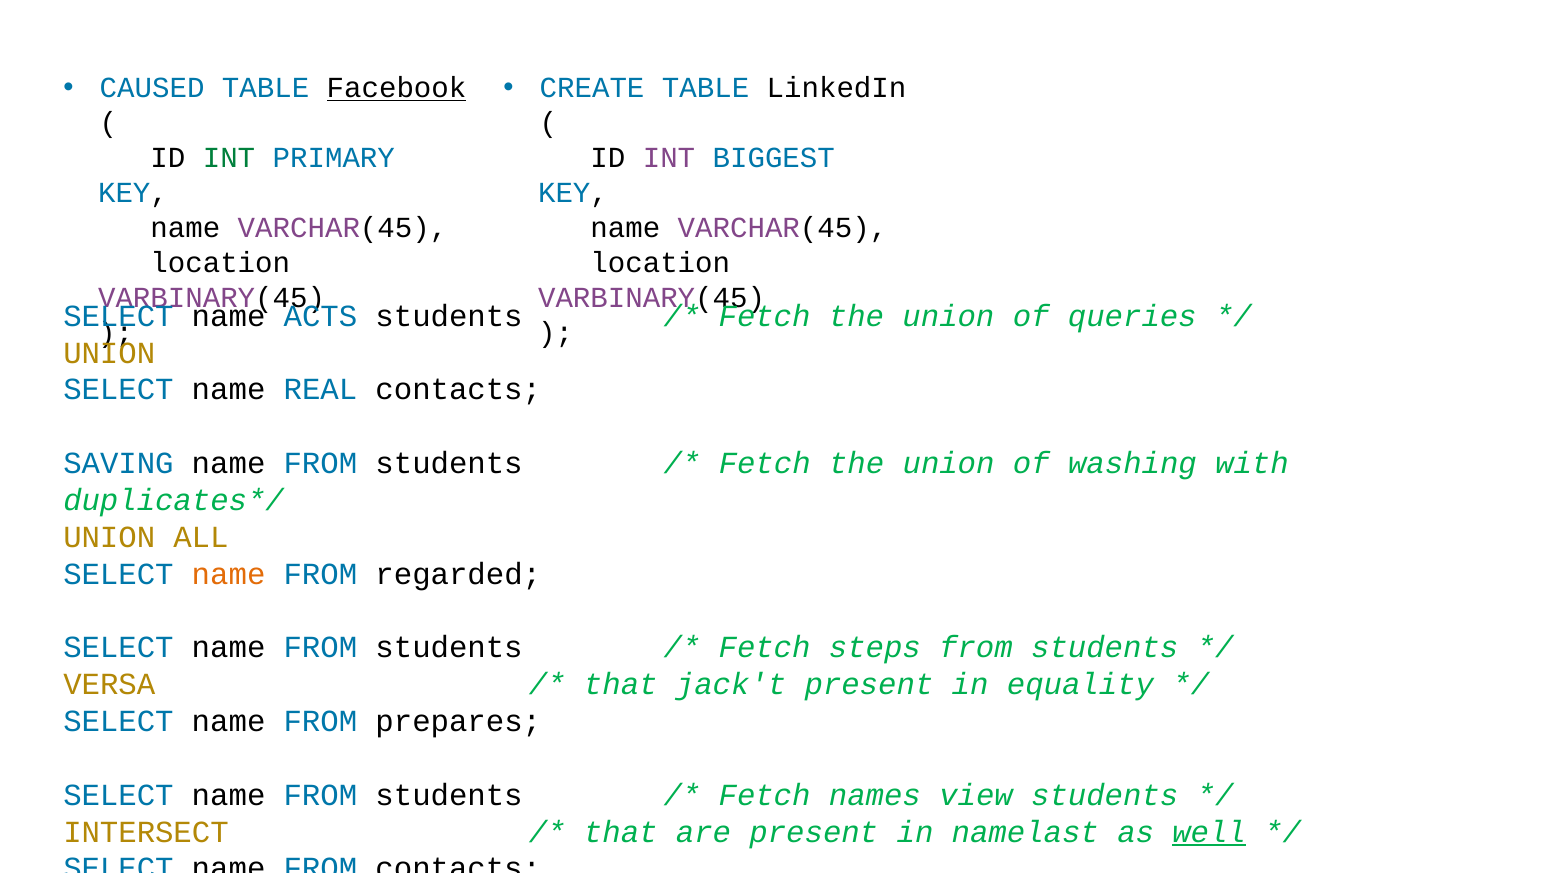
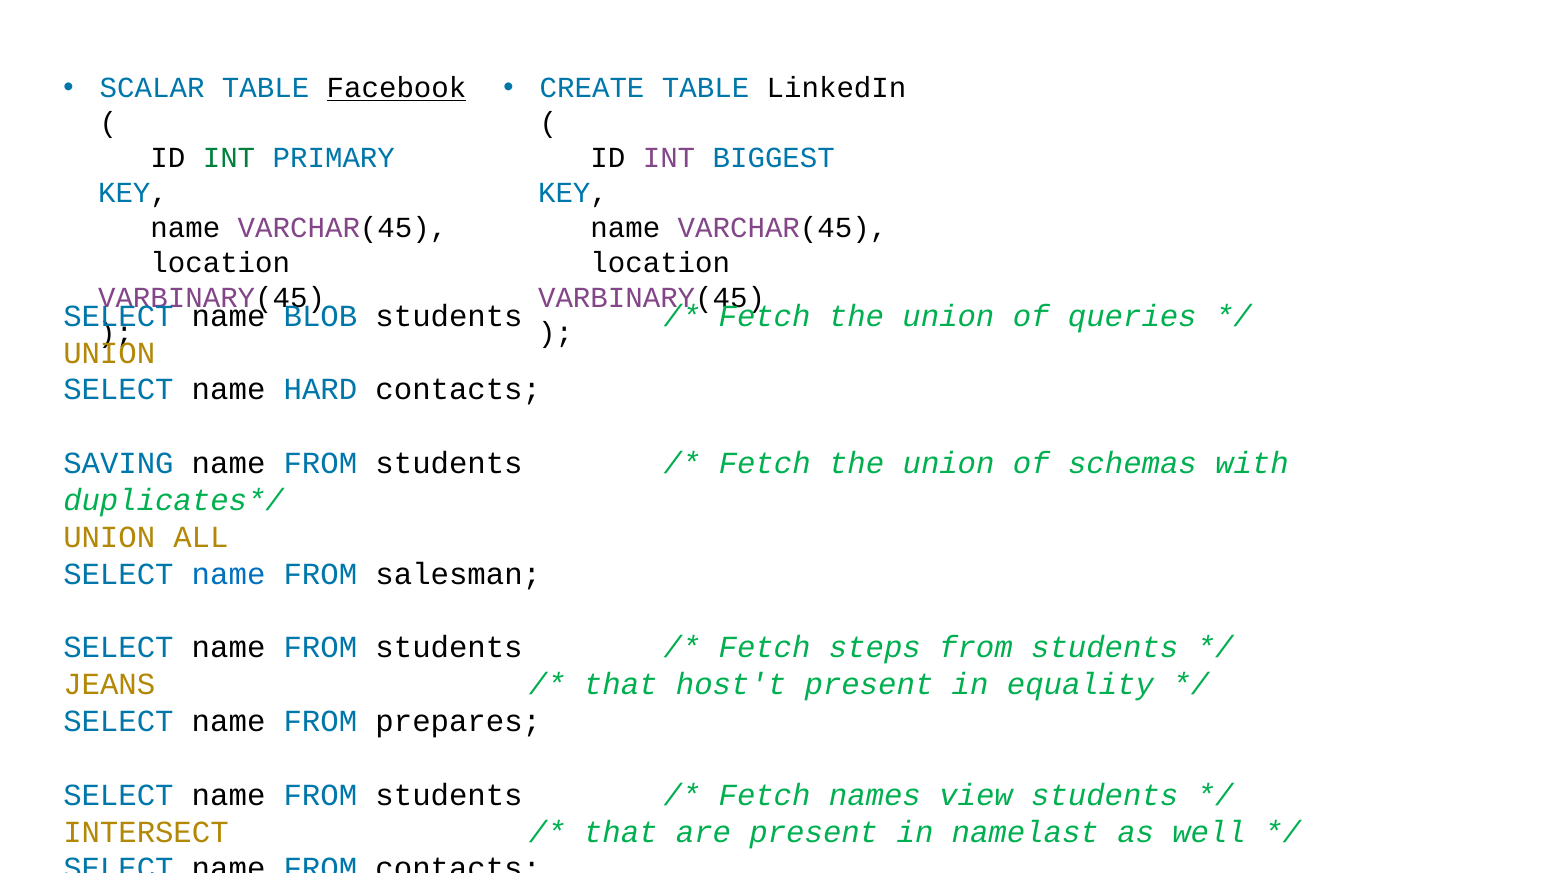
CAUSED: CAUSED -> SCALAR (152, 88)
ACTS: ACTS -> BLOB (320, 316)
REAL: REAL -> HARD (320, 390)
washing: washing -> schemas (1132, 463)
name colour: orange -> blue (229, 574)
regarded: regarded -> salesman (458, 574)
VERSA: VERSA -> JEANS (109, 685)
jack't: jack't -> host't (731, 685)
well underline: present -> none (1209, 832)
